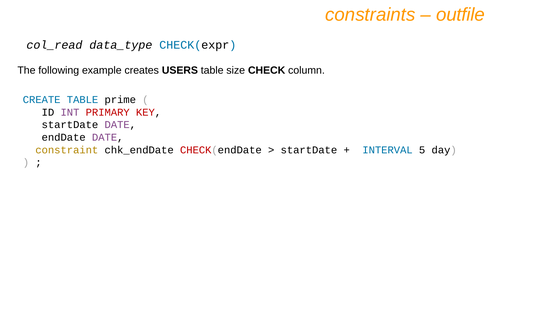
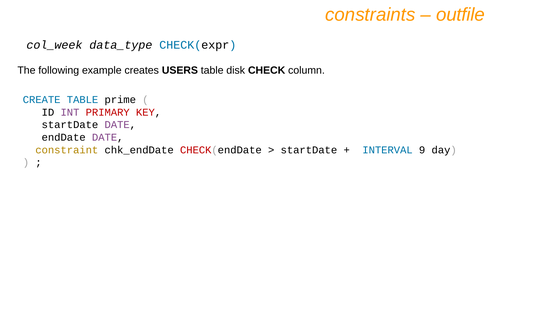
col_read: col_read -> col_week (54, 45)
size: size -> disk (236, 71)
5: 5 -> 9 (422, 150)
